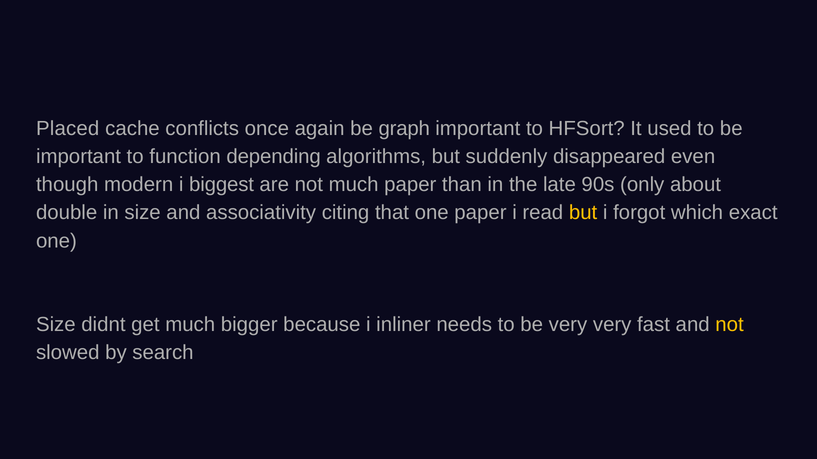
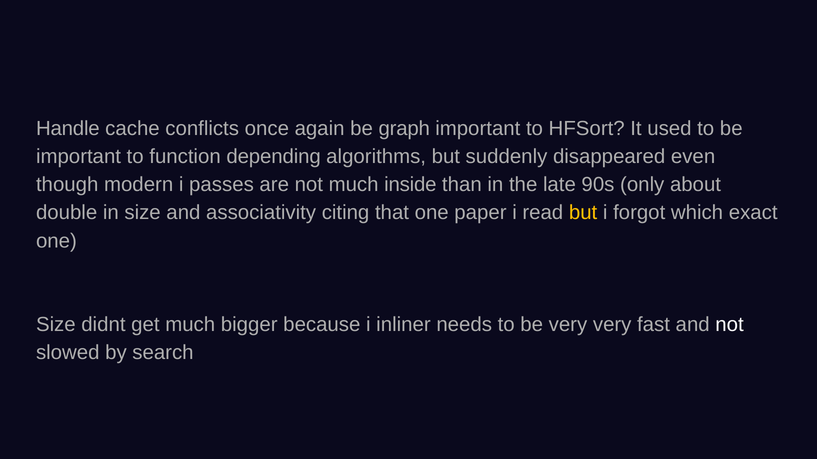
Placed: Placed -> Handle (68, 128)
biggest: biggest -> passes (221, 185)
much paper: paper -> inside (410, 185)
not colour: yellow -> white (729, 325)
